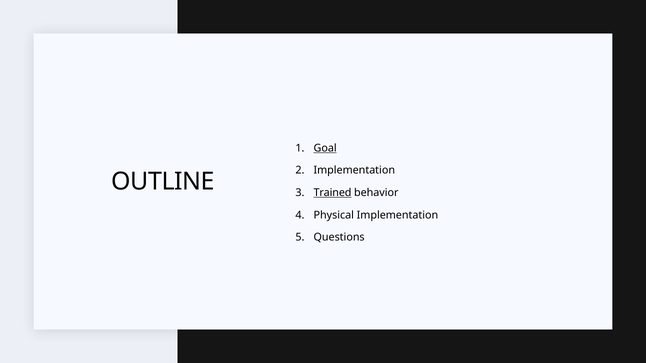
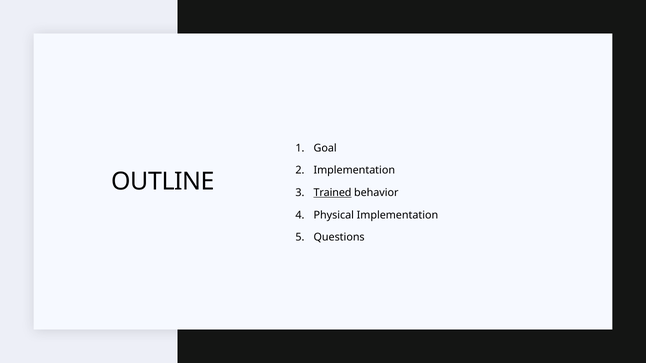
Goal underline: present -> none (325, 148)
